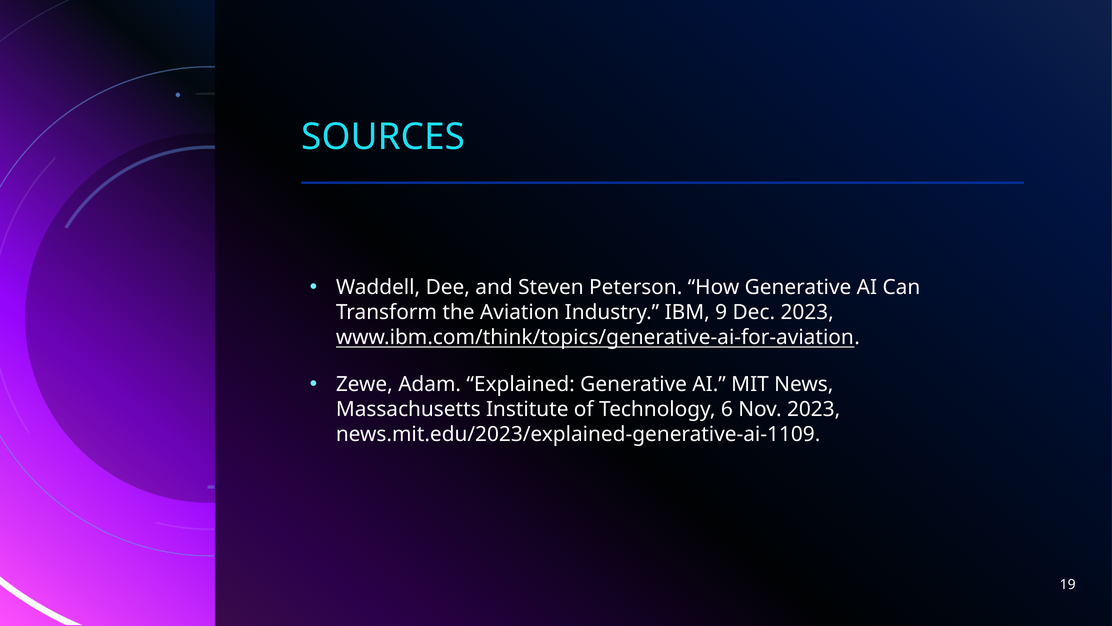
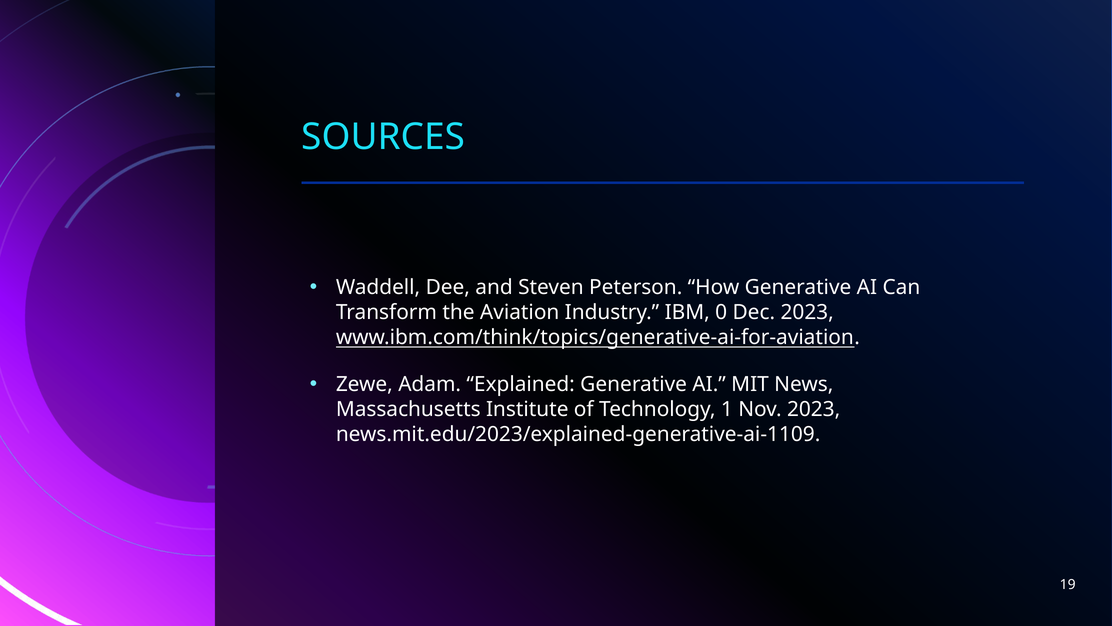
9: 9 -> 0 (721, 312)
6: 6 -> 1 (727, 409)
